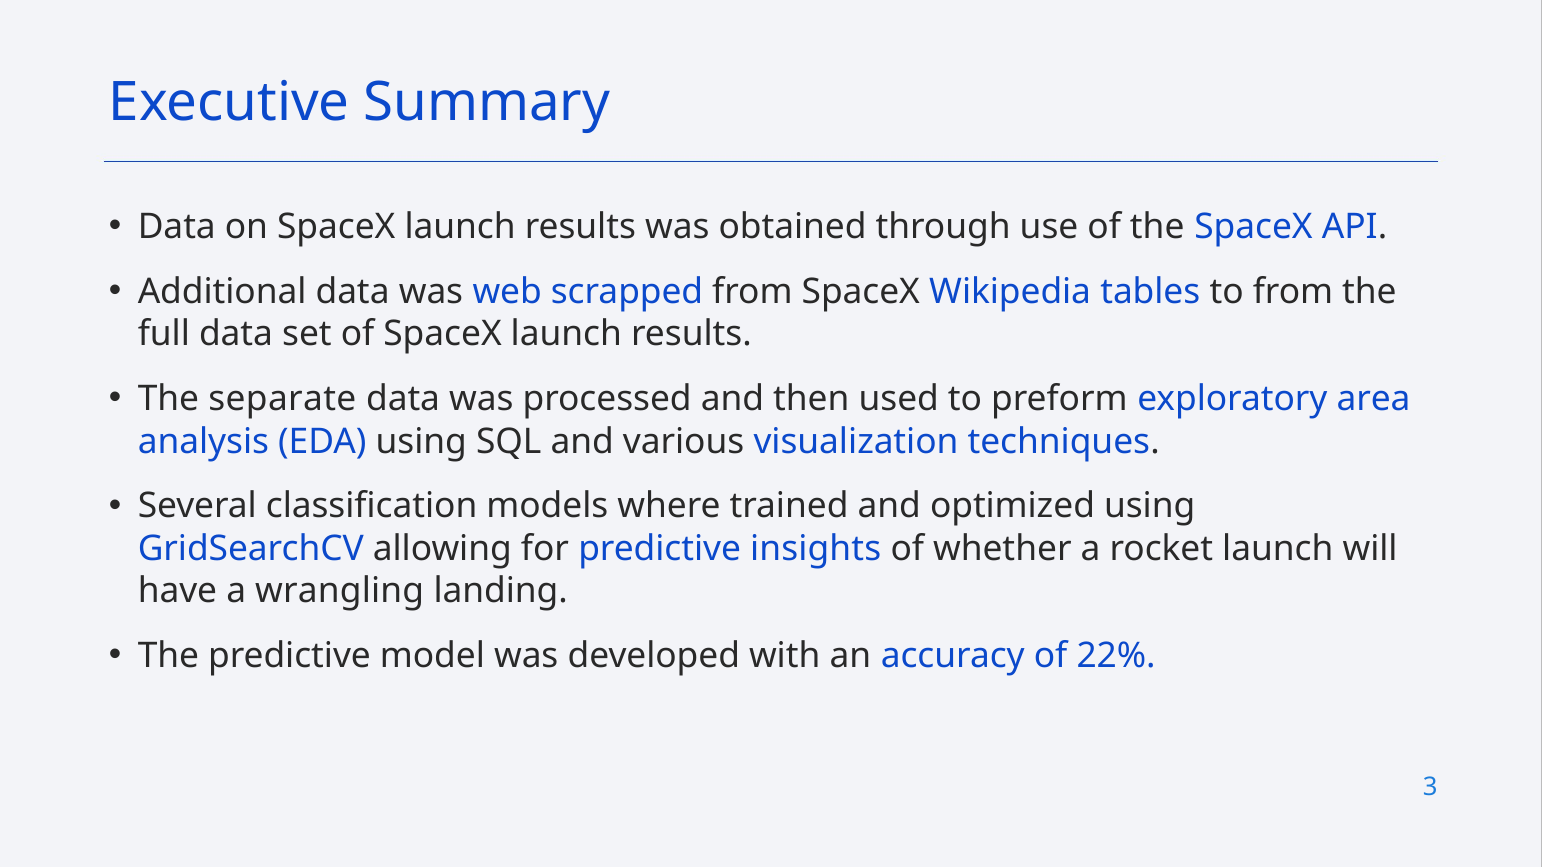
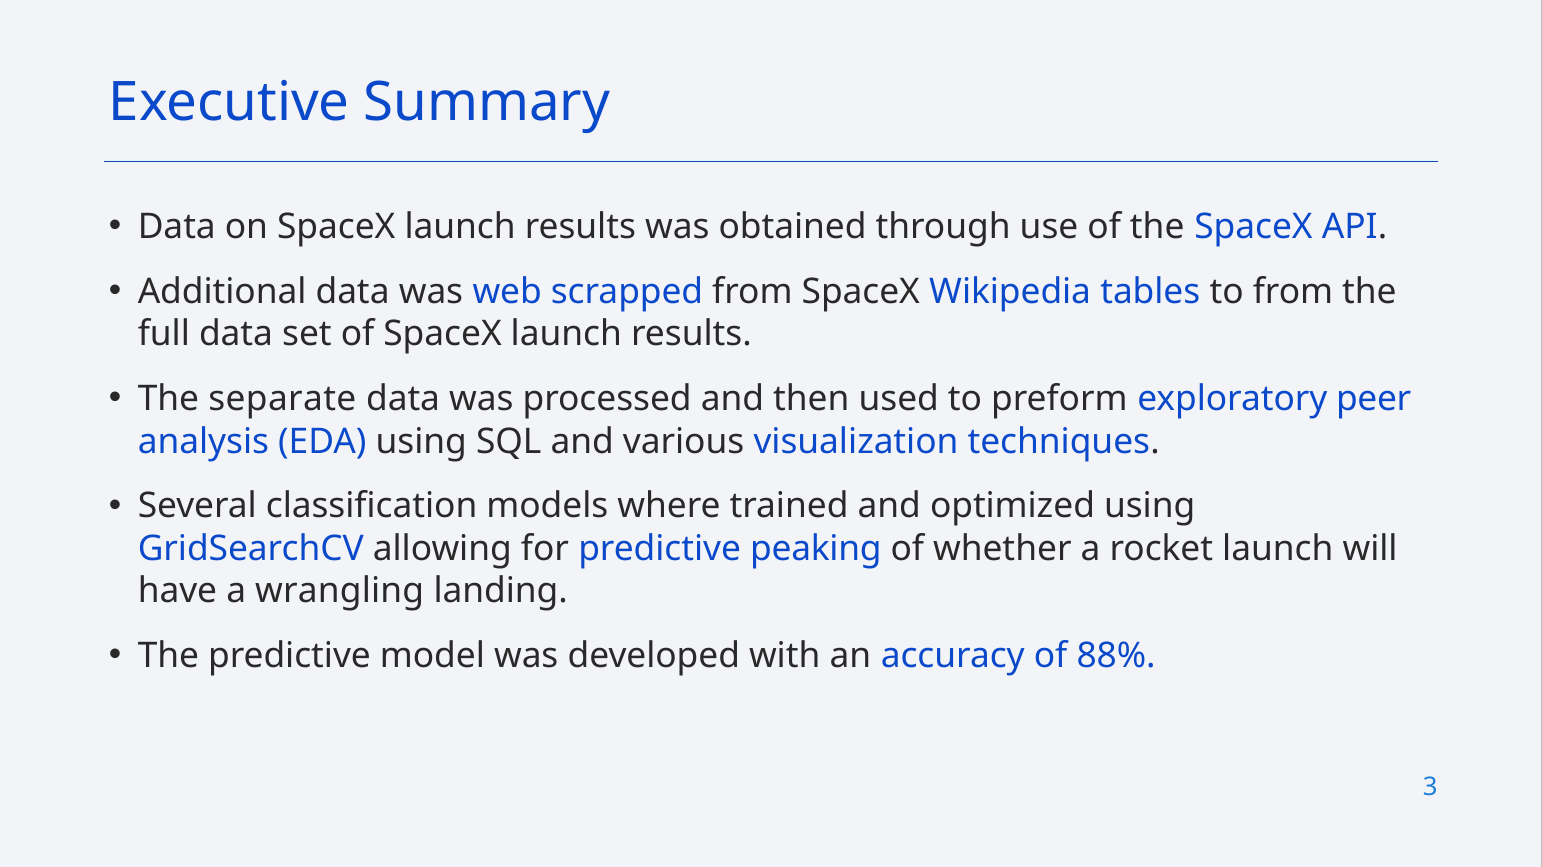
area: area -> peer (1374, 399)
insights: insights -> peaking (816, 549)
22%: 22% -> 88% (1116, 656)
